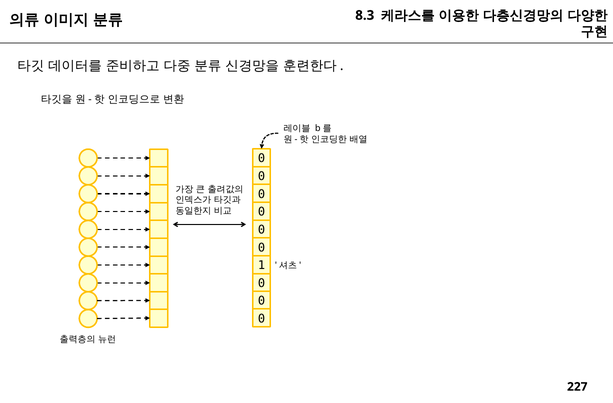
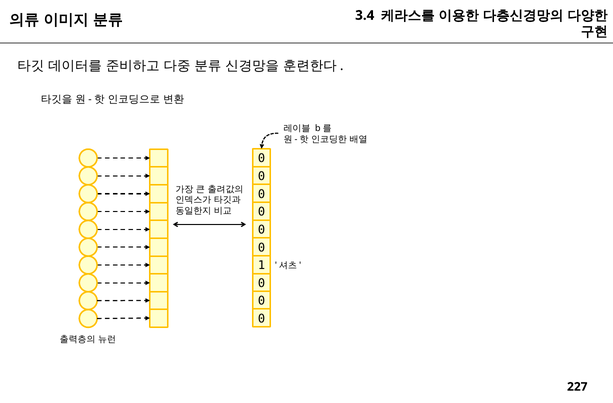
8.3: 8.3 -> 3.4 (365, 15)
